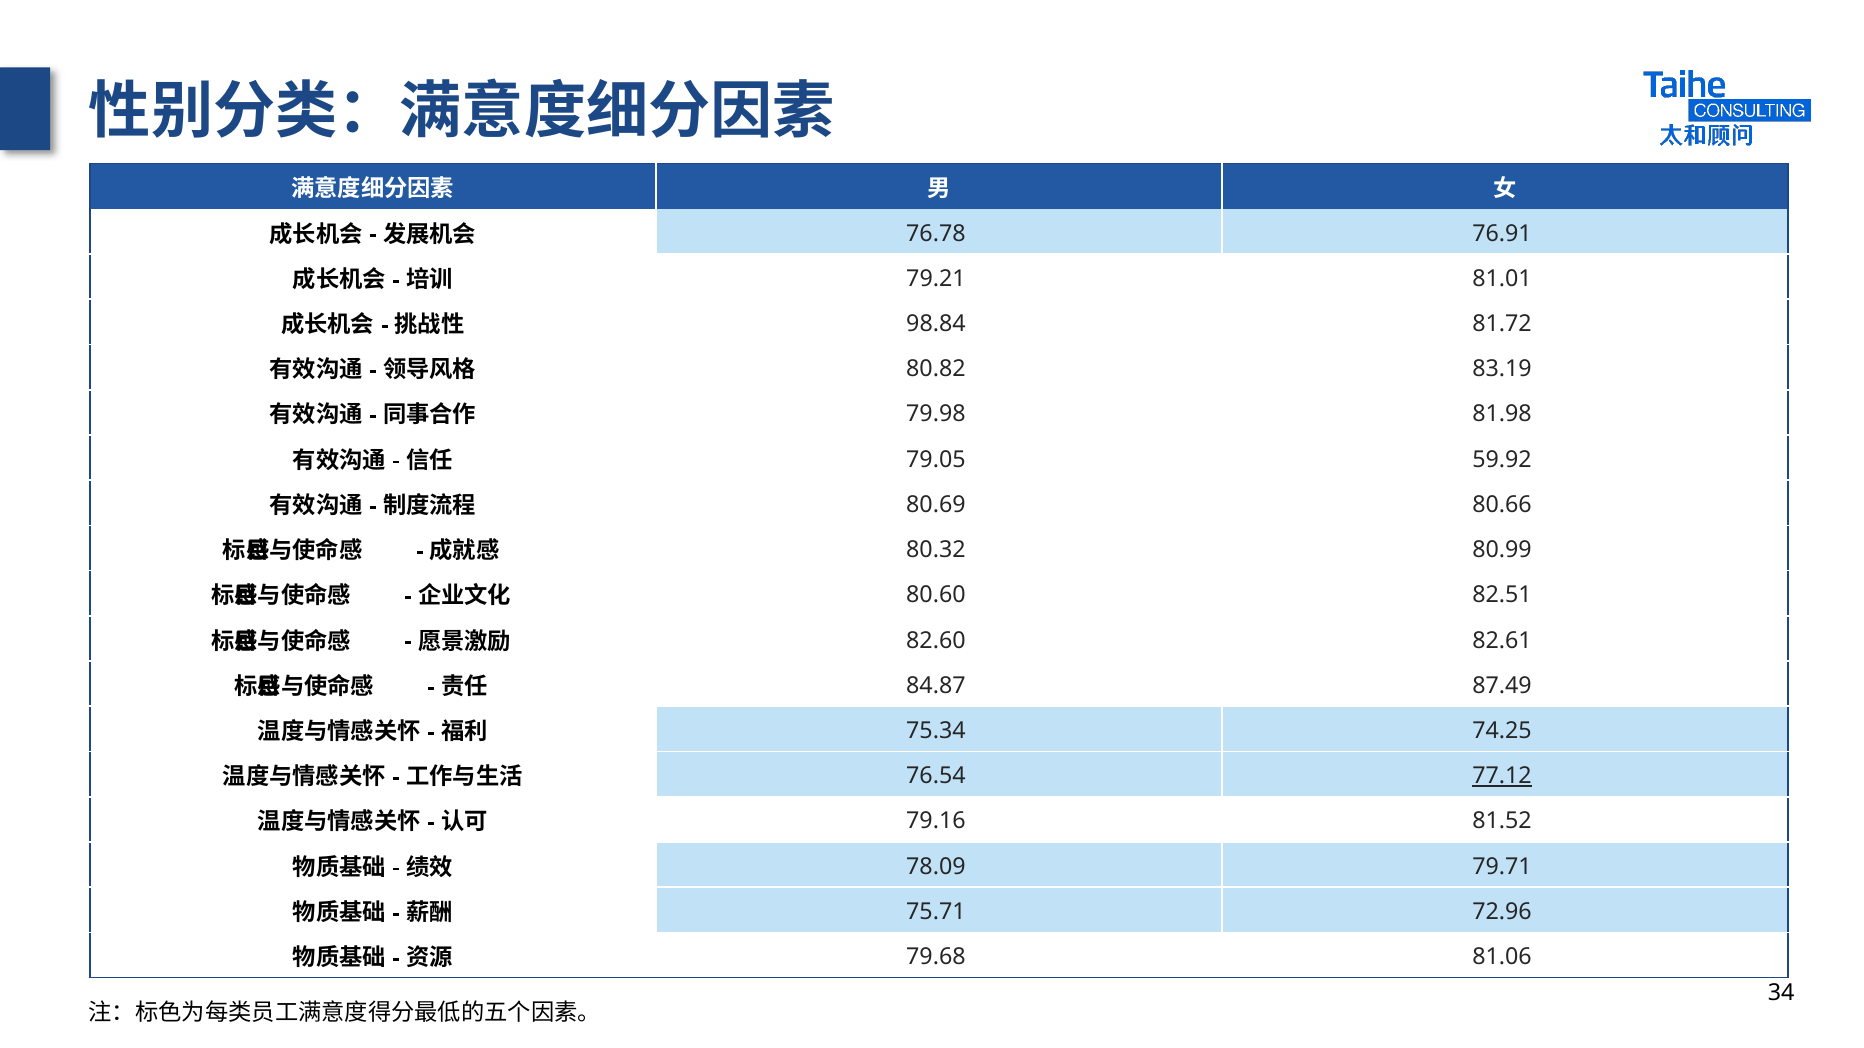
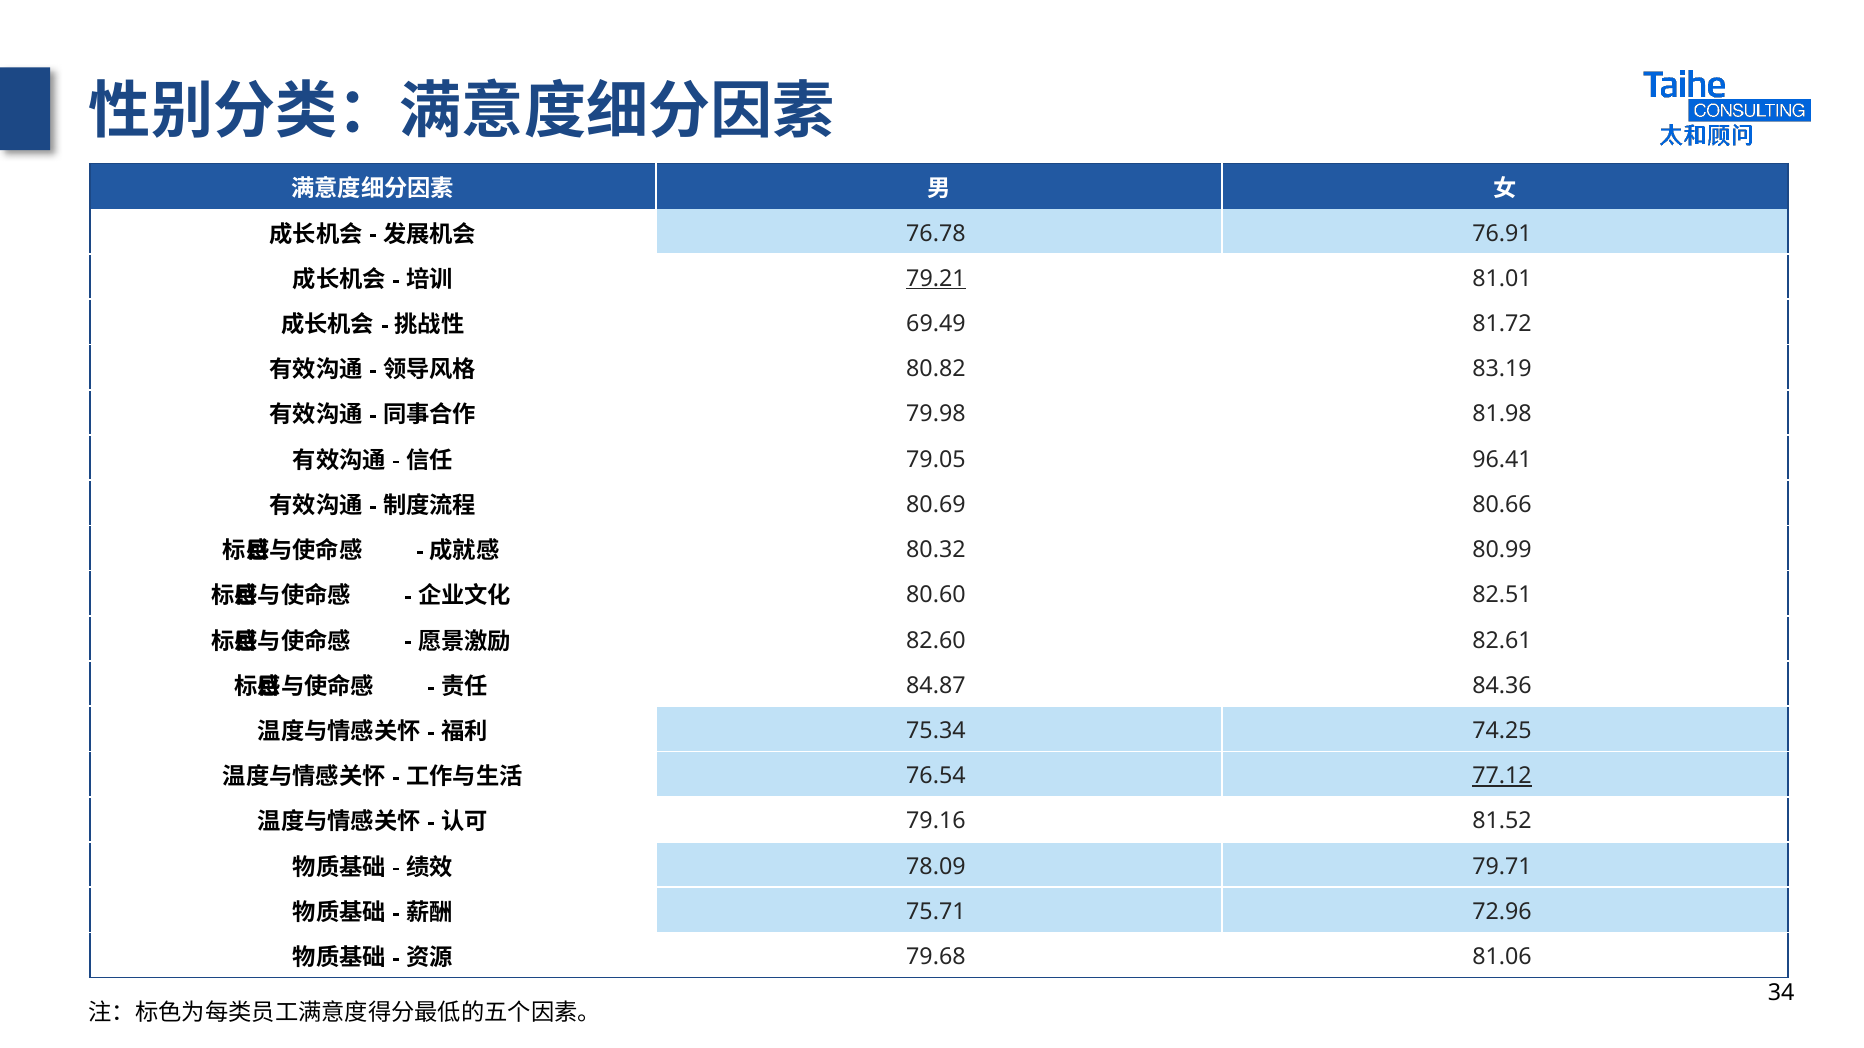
79.21 underline: none -> present (936, 279)
98.84: 98.84 -> 69.49 (936, 324)
59.92: 59.92 -> 96.41 (1502, 460)
87.49: 87.49 -> 84.36 (1502, 686)
